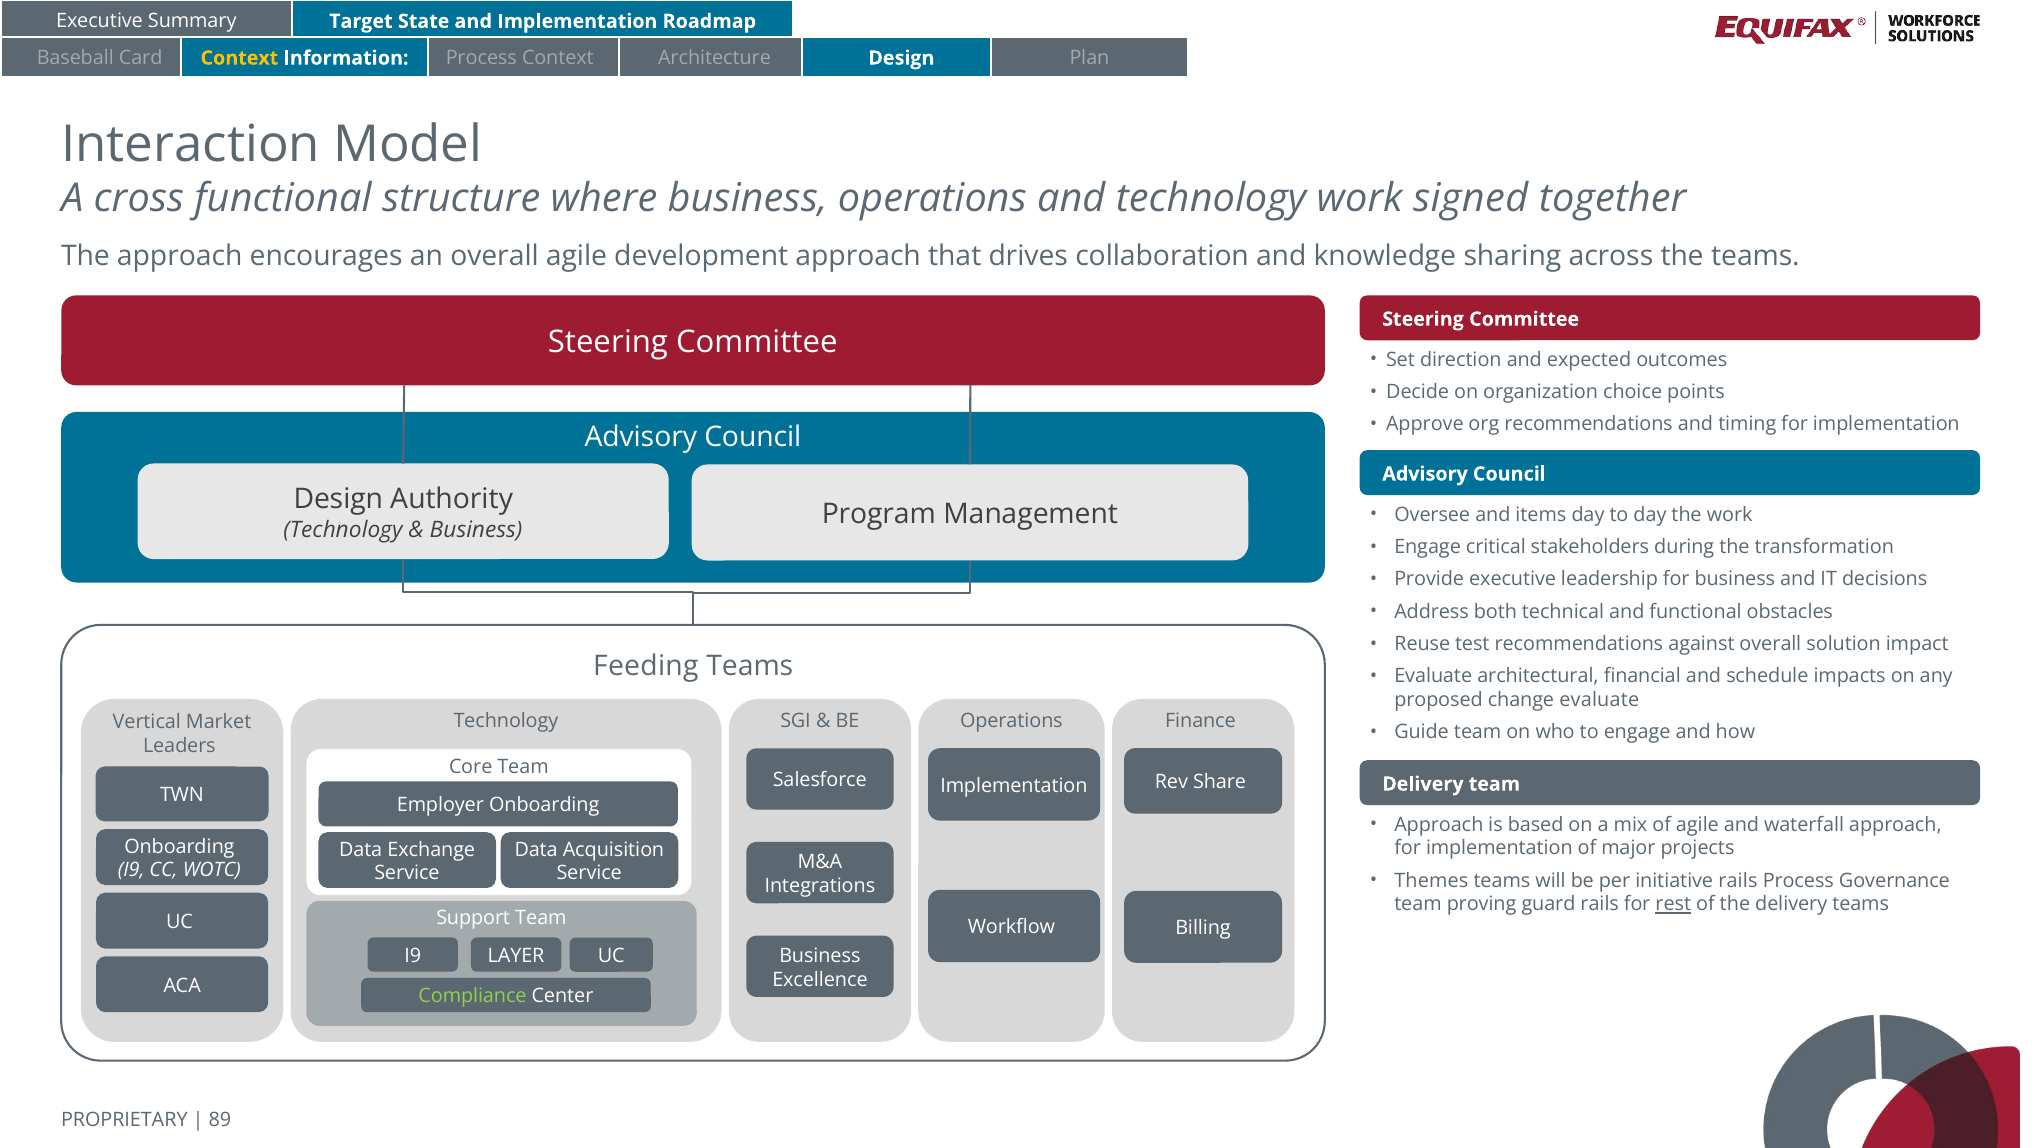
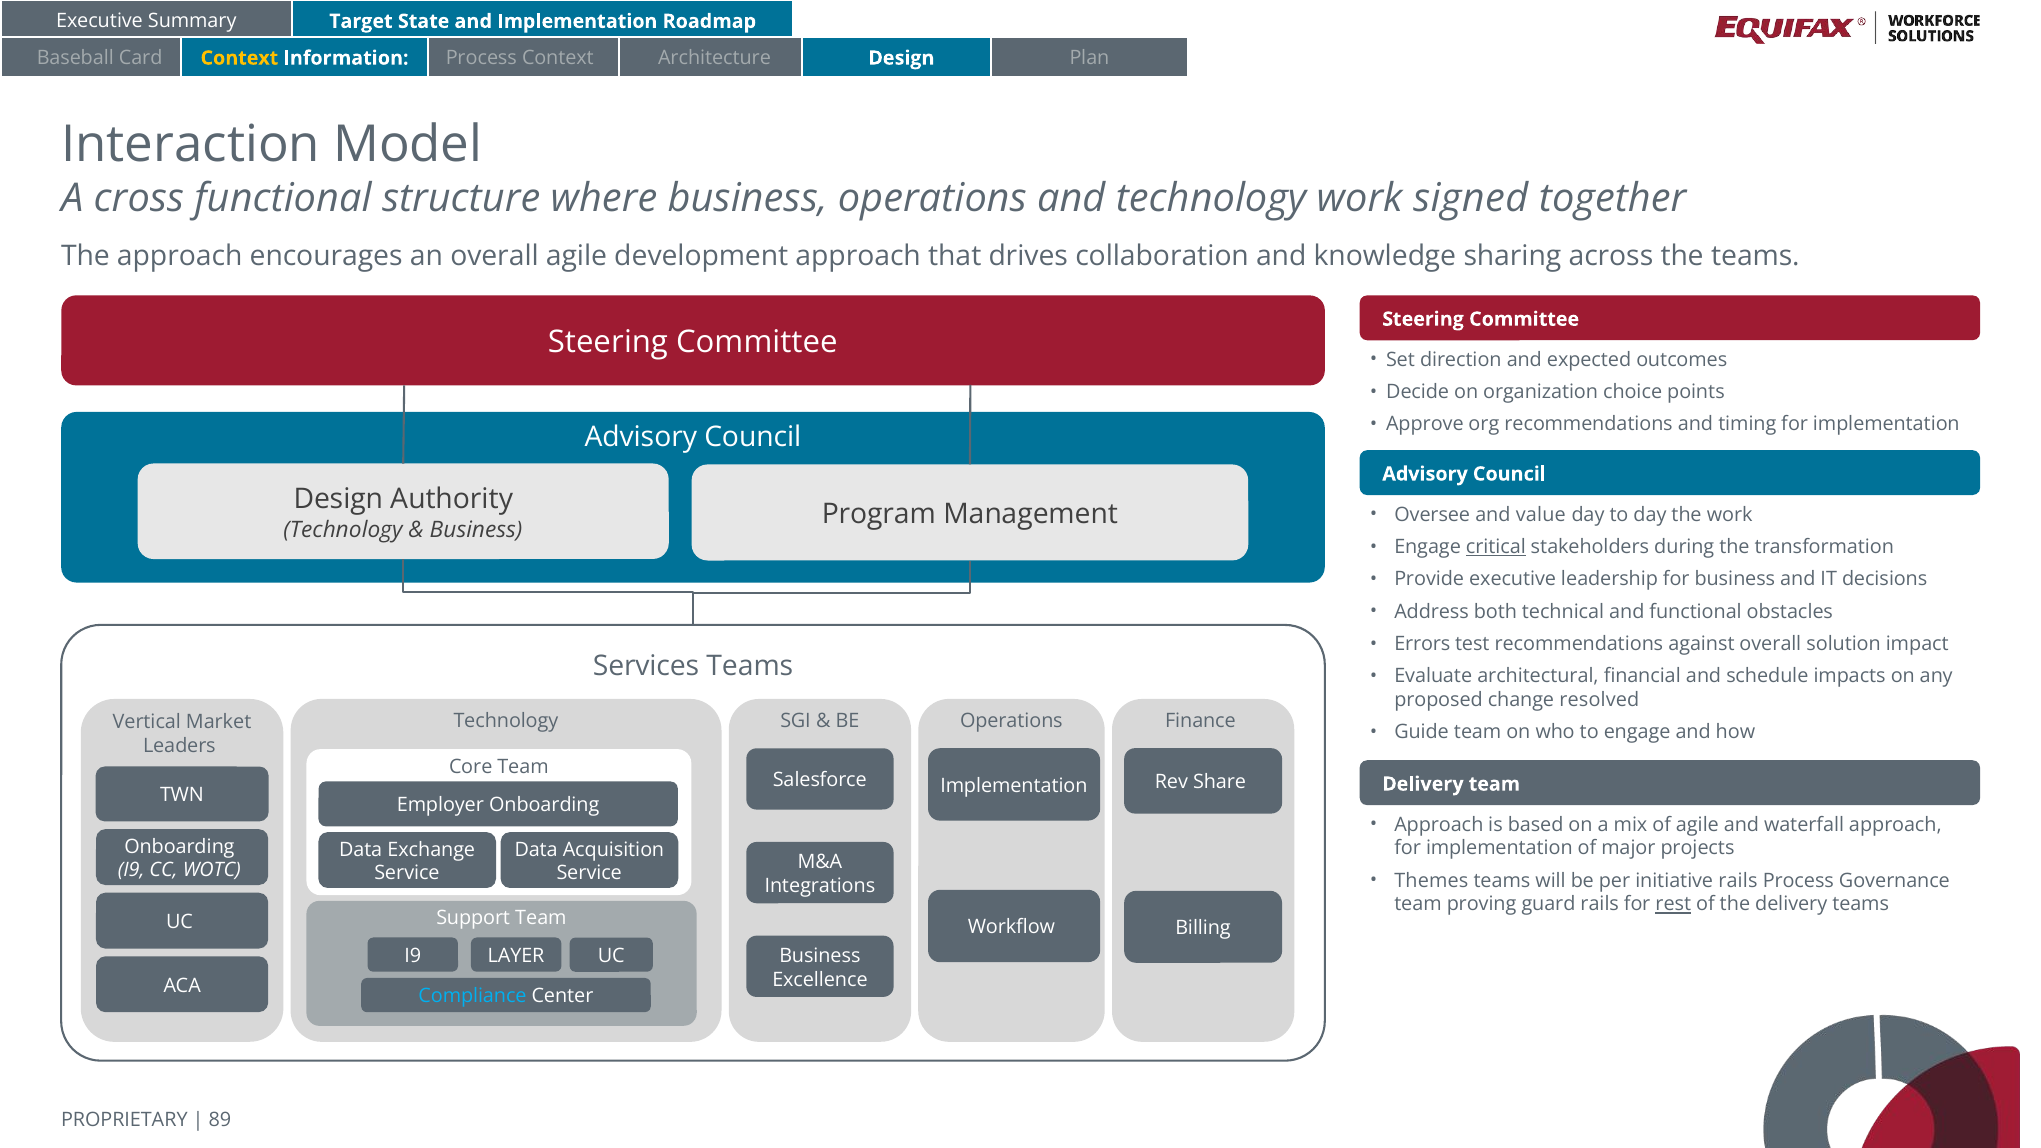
items: items -> value (1541, 515)
critical underline: none -> present (1496, 547)
Reuse: Reuse -> Errors (1422, 644)
Feeding: Feeding -> Services (646, 666)
change evaluate: evaluate -> resolved (1599, 700)
Compliance colour: light green -> light blue (473, 997)
